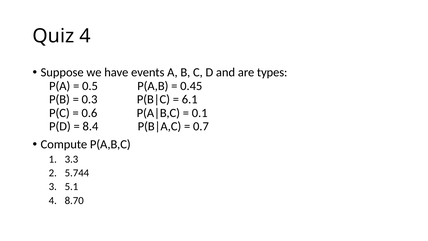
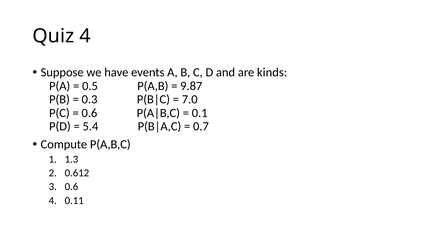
types: types -> kinds (272, 72)
0.45: 0.45 -> 9.87 (191, 86)
6.1: 6.1 -> 7.0 (190, 99)
8.4: 8.4 -> 5.4 (90, 126)
3.3: 3.3 -> 1.3 (71, 159)
5.744: 5.744 -> 0.612 (77, 173)
5.1: 5.1 -> 0.6 (71, 187)
8.70: 8.70 -> 0.11 (74, 200)
